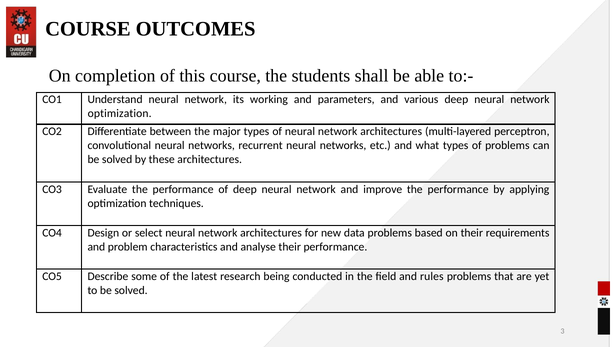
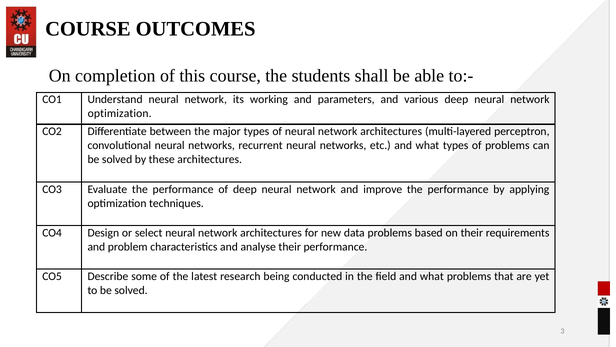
field and rules: rules -> what (432, 276)
